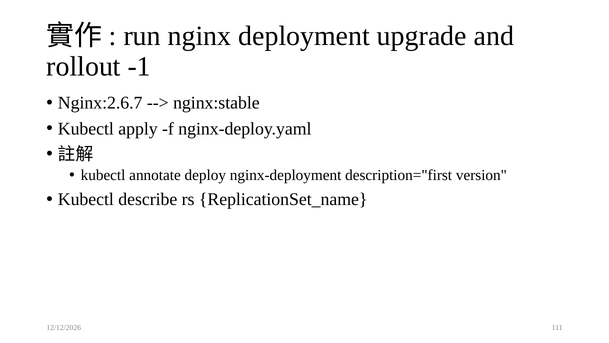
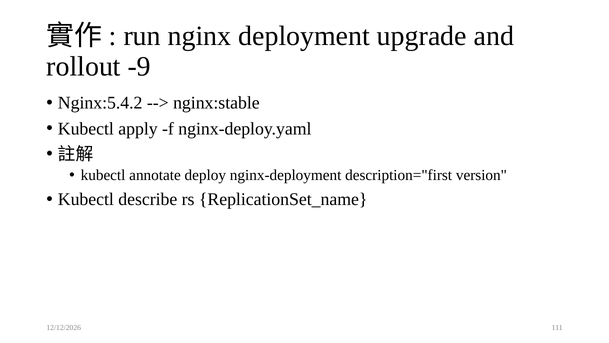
-1: -1 -> -9 (139, 66)
Nginx:2.6.7: Nginx:2.6.7 -> Nginx:5.4.2 (100, 103)
